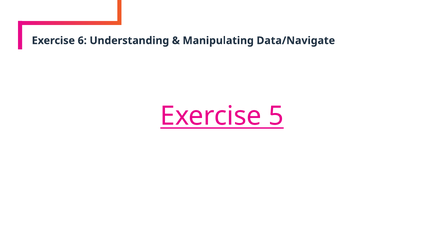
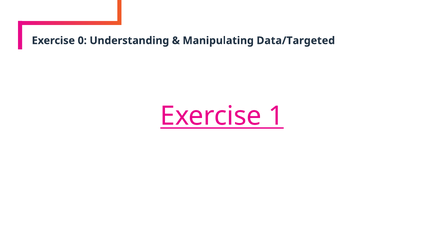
6: 6 -> 0 (82, 41)
Data/Navigate: Data/Navigate -> Data/Targeted (296, 41)
5: 5 -> 1 (276, 116)
